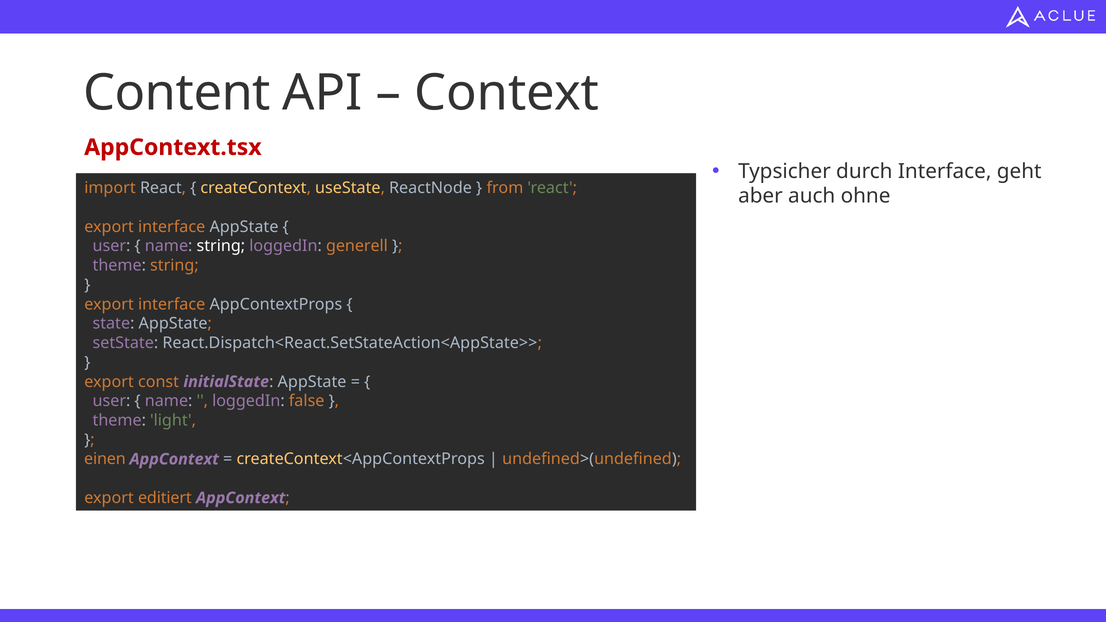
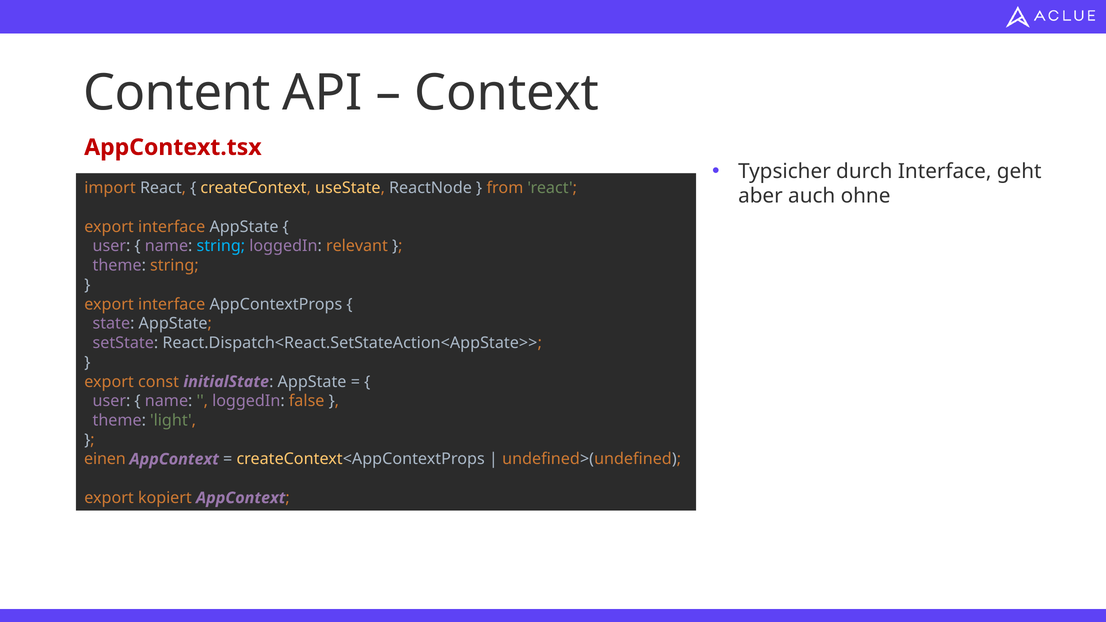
string colour: white -> light blue (221, 246)
generell: generell -> relevant (357, 246)
editiert: editiert -> kopiert (165, 498)
